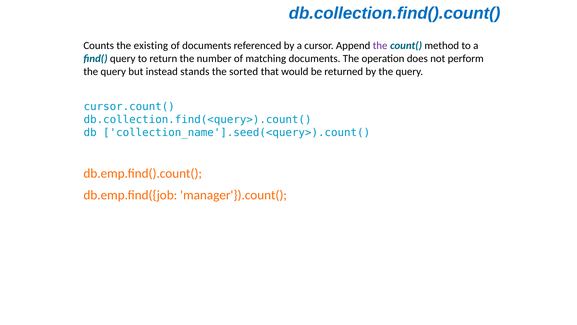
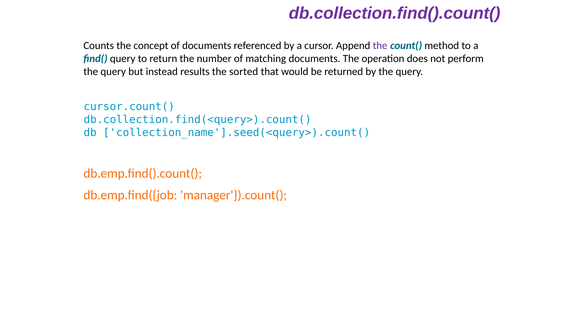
db.collection.find().count( colour: blue -> purple (395, 13)
existing: existing -> concept (151, 45)
stands: stands -> results (195, 71)
